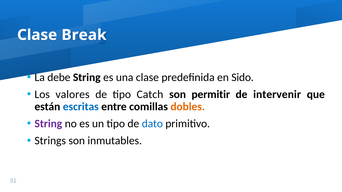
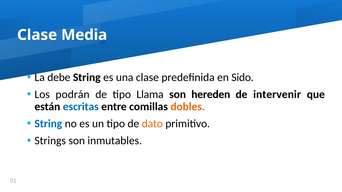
Break: Break -> Media (84, 35)
valores: valores -> podrán (73, 95)
Catch: Catch -> Llama (150, 95)
permitir: permitir -> hereden (211, 95)
String colour: purple -> blue (48, 124)
dato colour: blue -> orange (152, 124)
